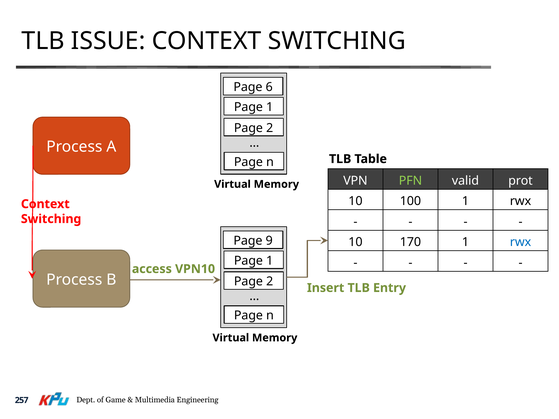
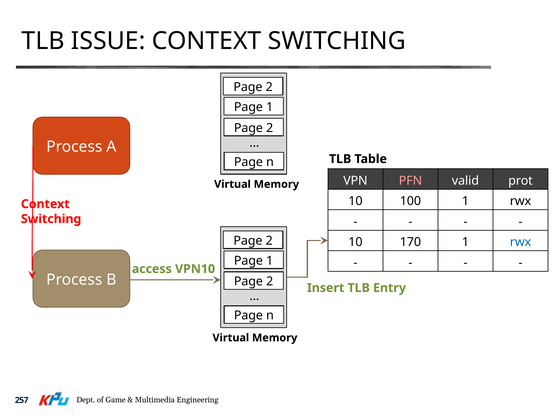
6: 6 -> 2 (269, 87)
PFN colour: light green -> pink (410, 181)
9: 9 -> 2 (269, 241)
